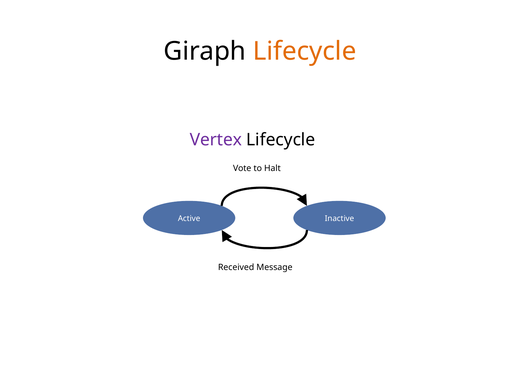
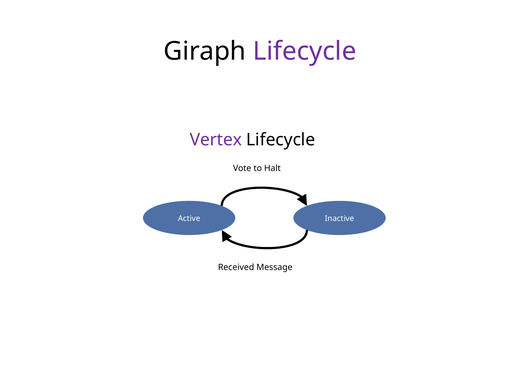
Lifecycle colour: orange -> purple (305, 51)
